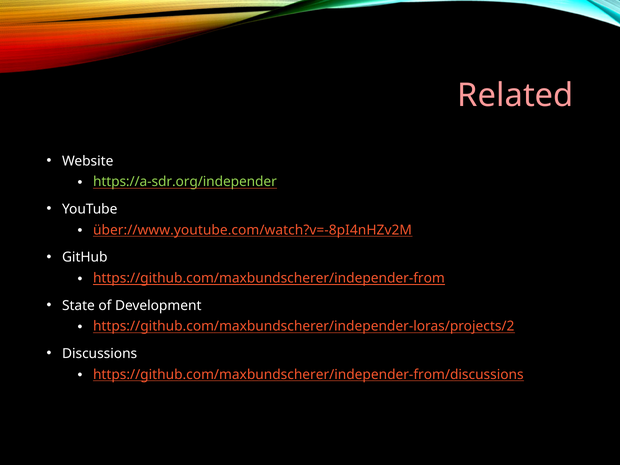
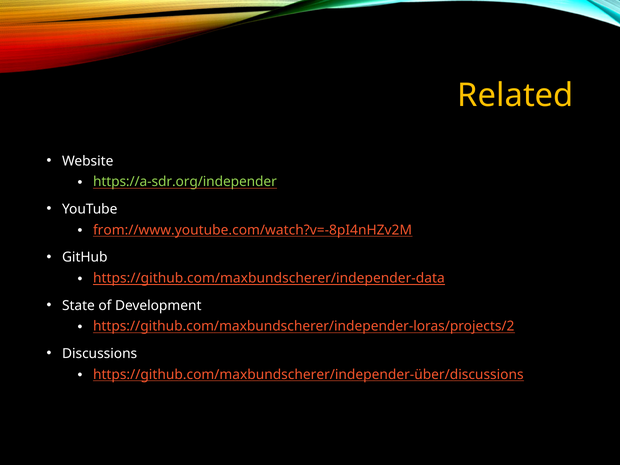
Related colour: pink -> yellow (515, 95)
über://www.youtube.com/watch?v=-8pI4nHZv2M: über://www.youtube.com/watch?v=-8pI4nHZv2M -> from://www.youtube.com/watch?v=-8pI4nHZv2M (252, 230)
https://github.com/maxbundscherer/independer-from: https://github.com/maxbundscherer/independer-from -> https://github.com/maxbundscherer/independer-data (269, 278)
https://github.com/maxbundscherer/independer-from/discussions: https://github.com/maxbundscherer/independer-from/discussions -> https://github.com/maxbundscherer/independer-über/discussions (308, 374)
